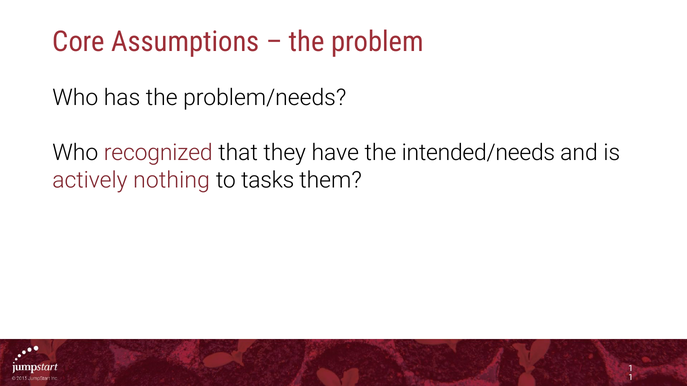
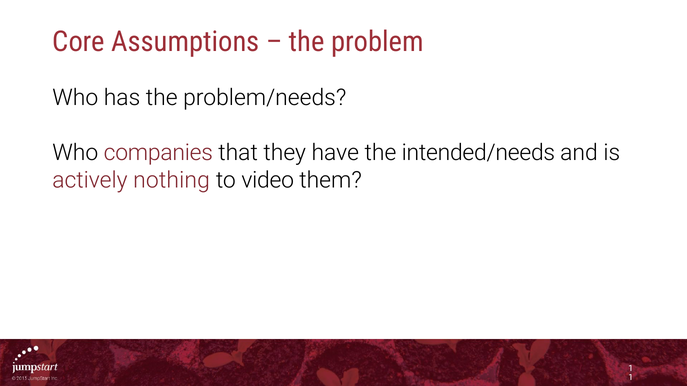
recognized: recognized -> companies (158, 153)
tasks: tasks -> video (268, 180)
